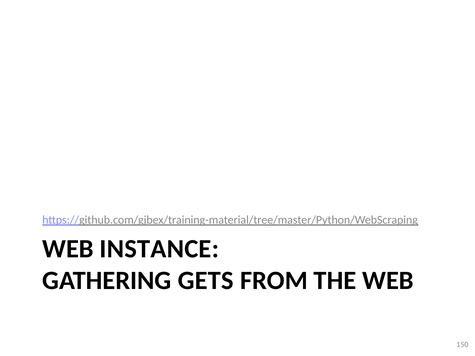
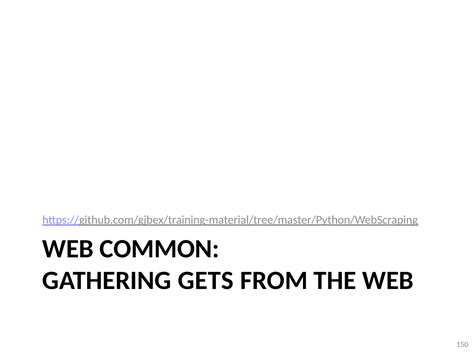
INSTANCE: INSTANCE -> COMMON (160, 249)
